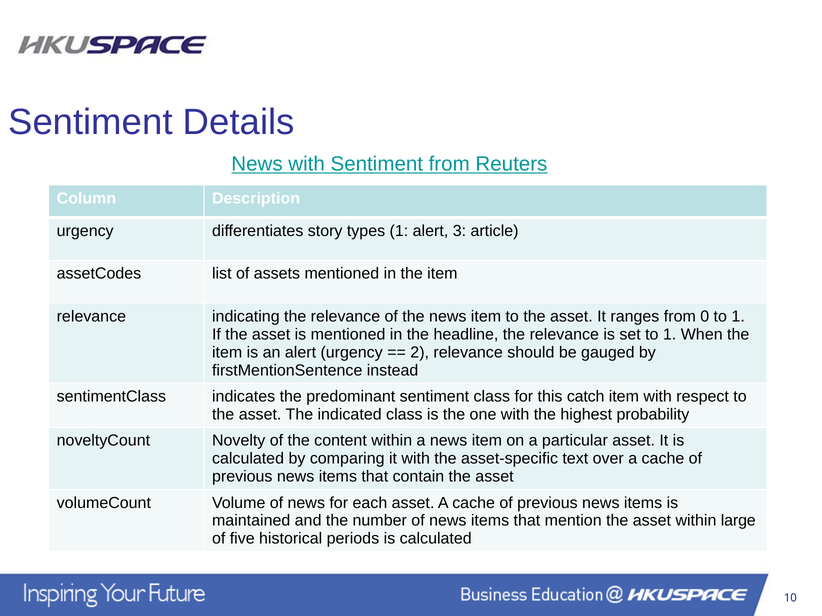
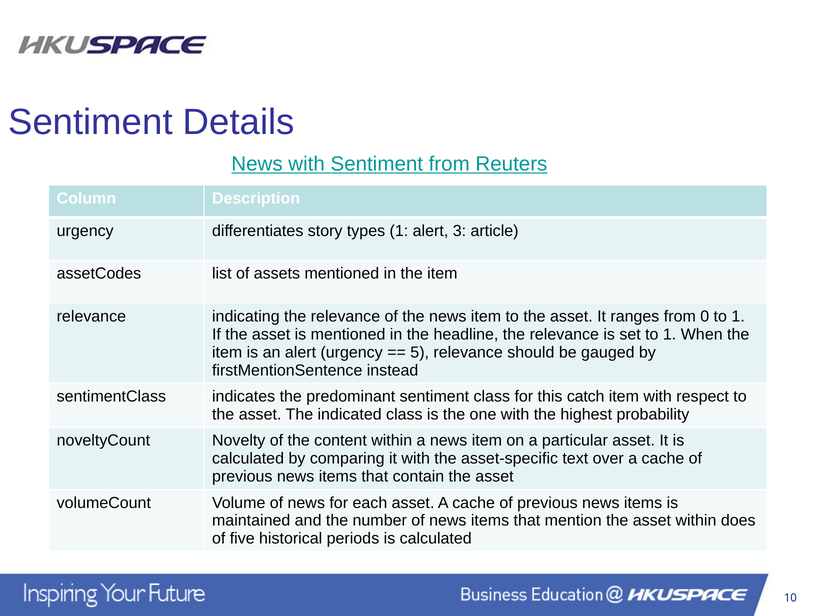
2: 2 -> 5 (420, 353)
large: large -> does (738, 521)
